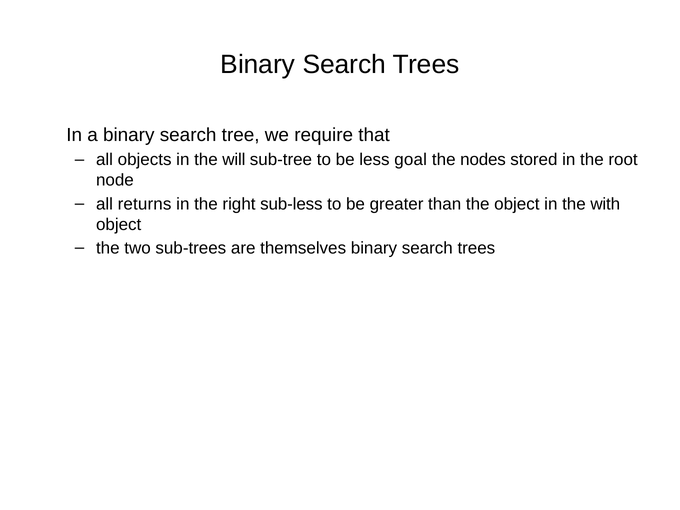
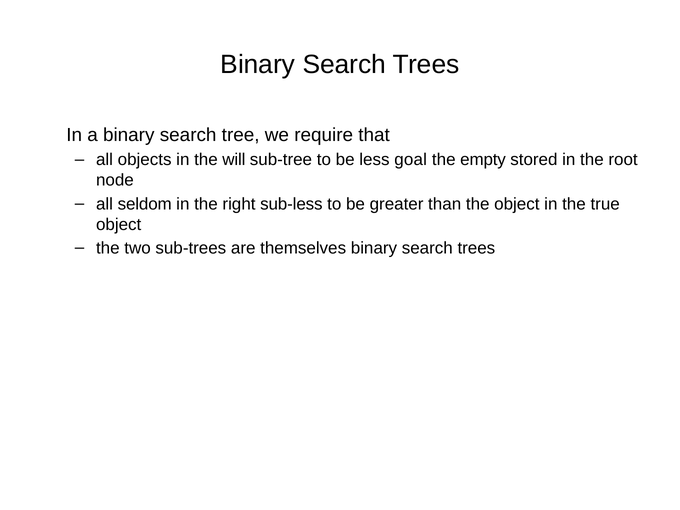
nodes: nodes -> empty (483, 160)
returns: returns -> seldom (145, 204)
with: with -> true (605, 204)
